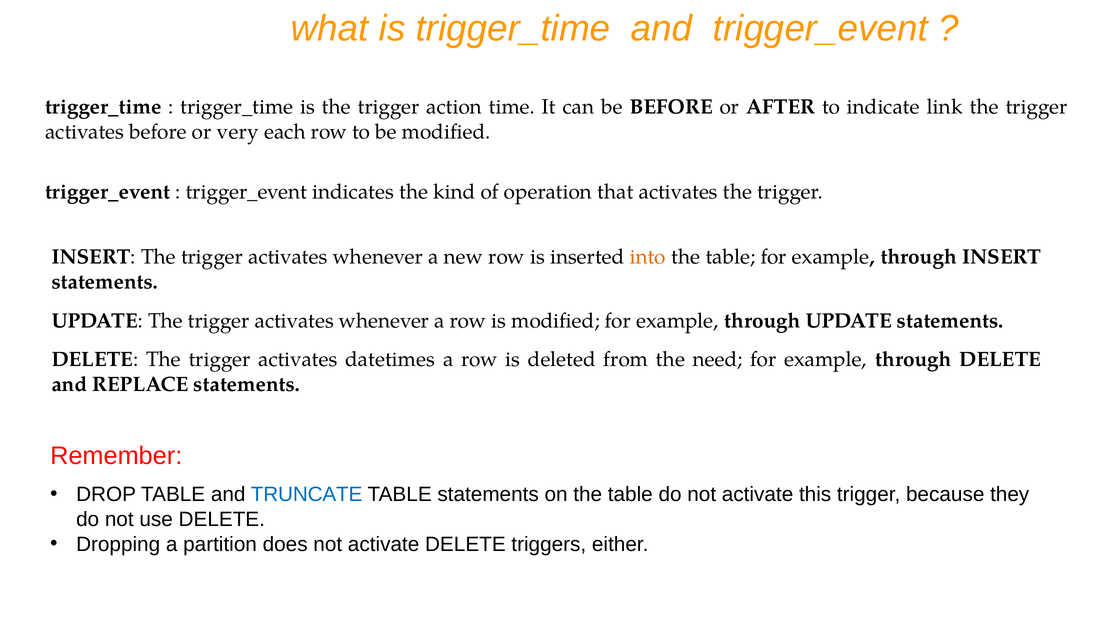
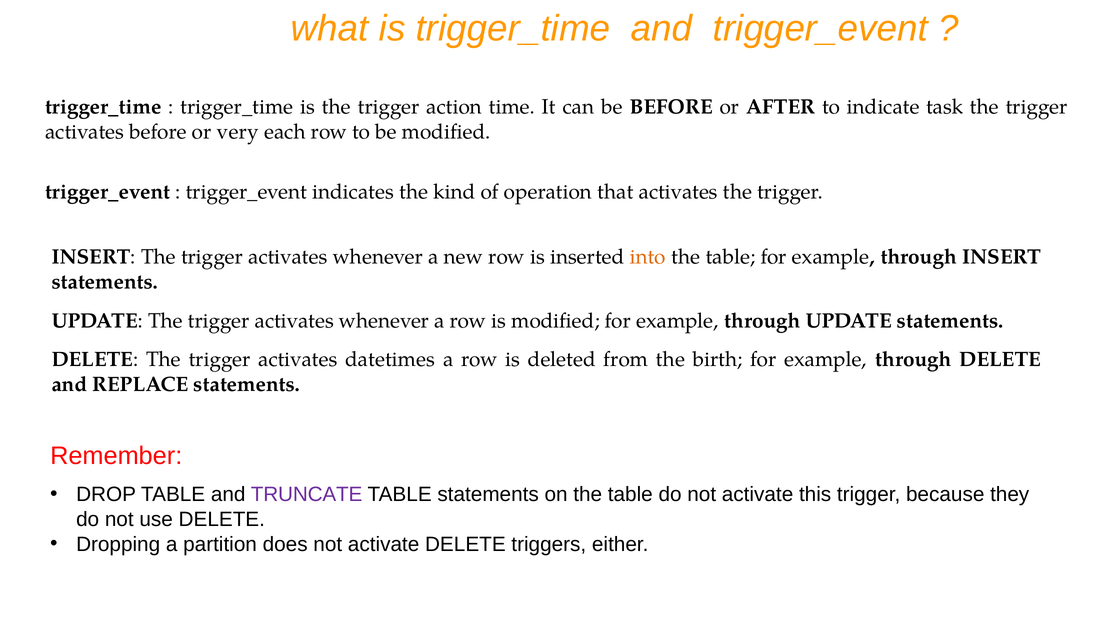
link: link -> task (945, 107)
need: need -> birth (718, 360)
TRUNCATE colour: blue -> purple (307, 495)
